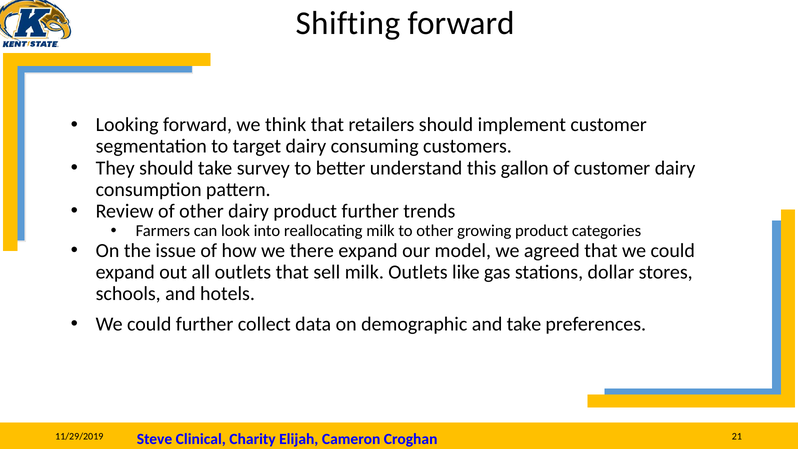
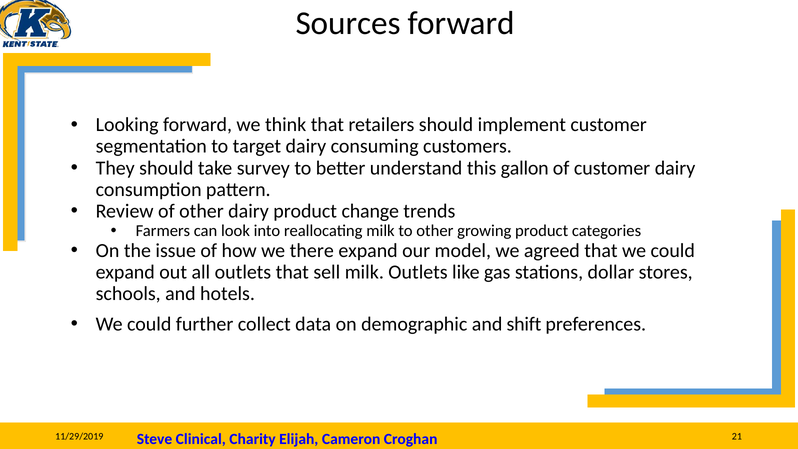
Shifting: Shifting -> Sources (348, 23)
product further: further -> change (370, 211)
and take: take -> shift (524, 324)
